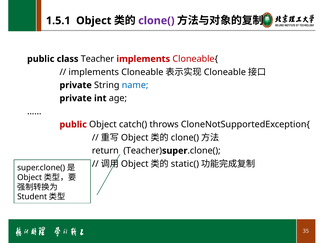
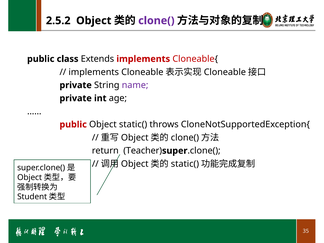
1.5.1: 1.5.1 -> 2.5.2 (58, 21)
class Teacher: Teacher -> Extends (97, 59)
name colour: blue -> purple (135, 85)
Object catch(: catch( -> static( (133, 124)
